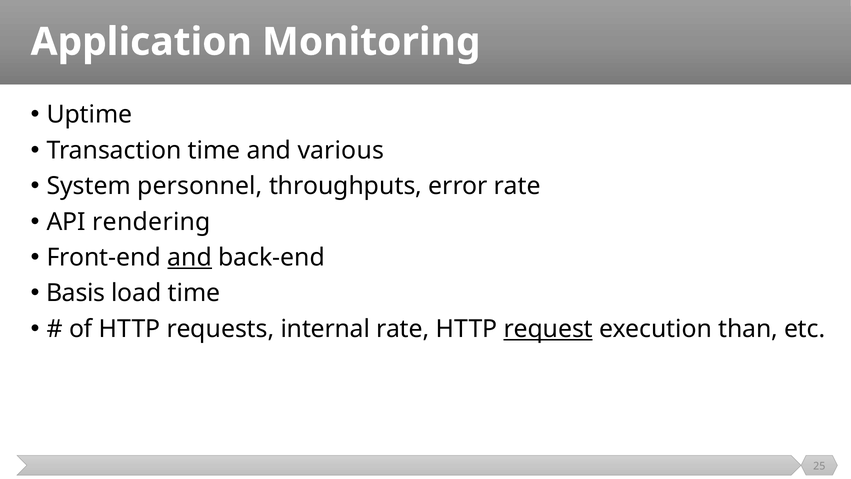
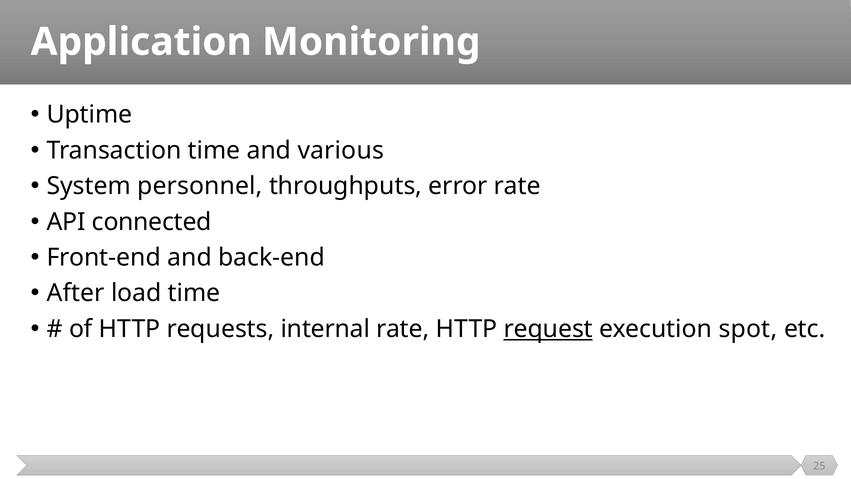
rendering: rendering -> connected (152, 222)
and underline: present -> none (190, 257)
Basis: Basis -> After (76, 293)
than: than -> spot (748, 329)
